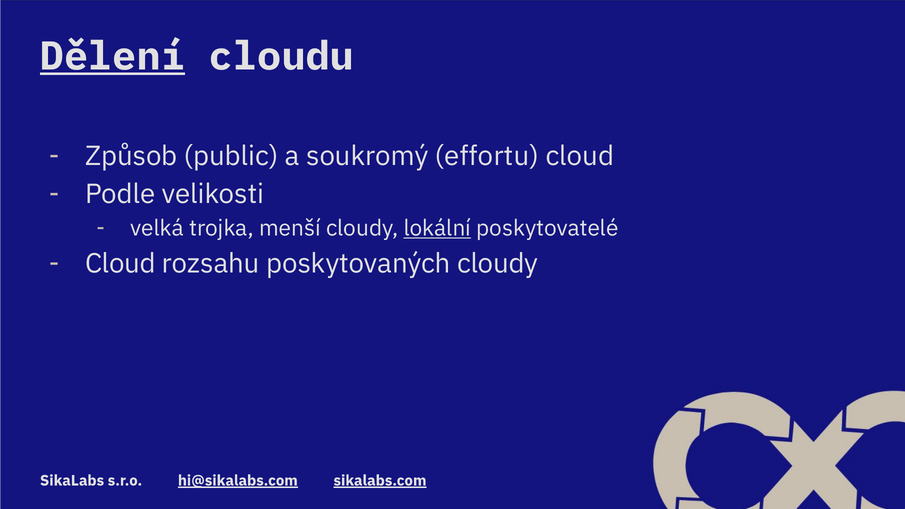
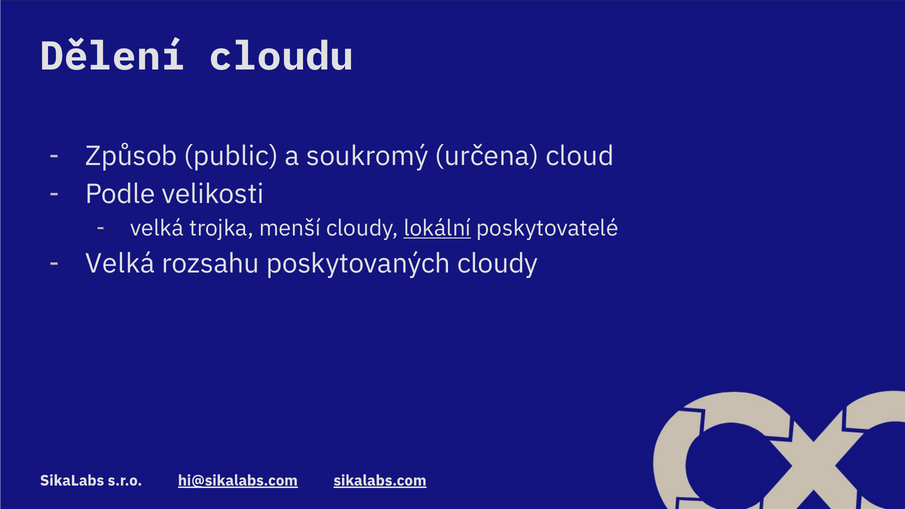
Dělení underline: present -> none (112, 56)
effortu: effortu -> určena (487, 156)
Cloud: Cloud -> Velká (120, 264)
